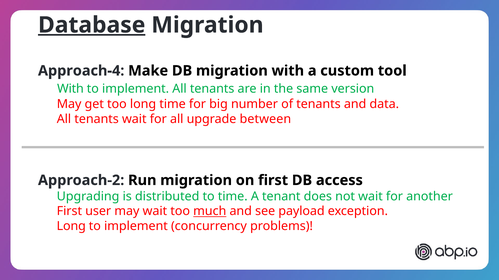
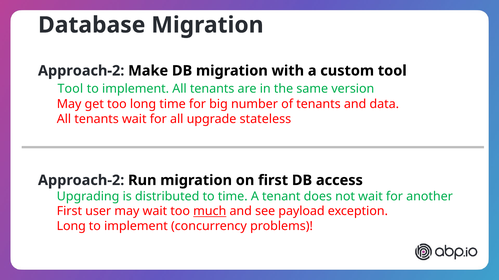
Database underline: present -> none (92, 25)
Approach-4: Approach-4 -> Approach-2 (81, 71)
With: With -> Tool (70, 89)
between: between -> stateless (265, 119)
